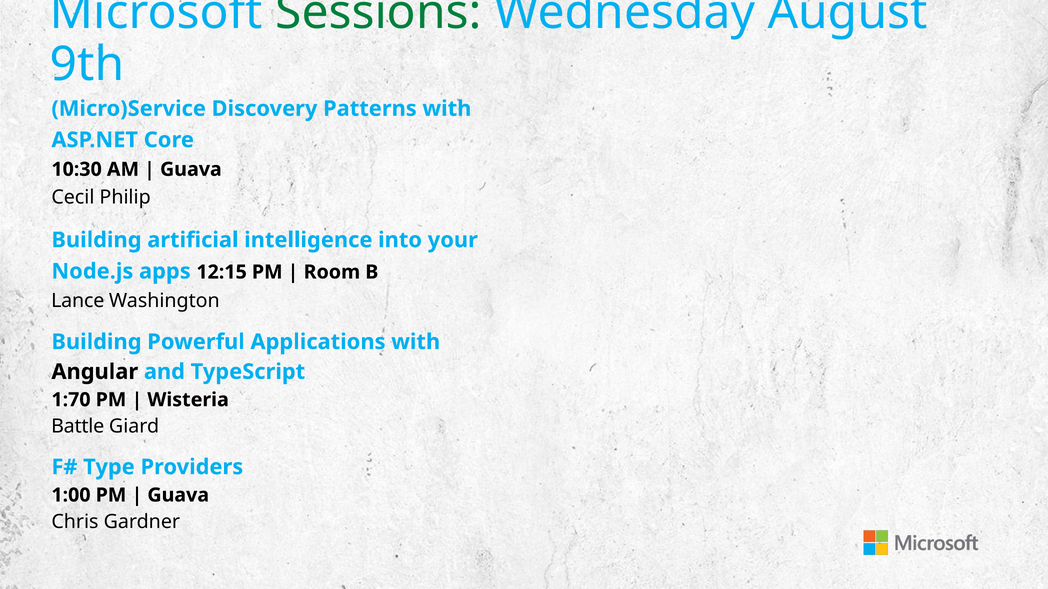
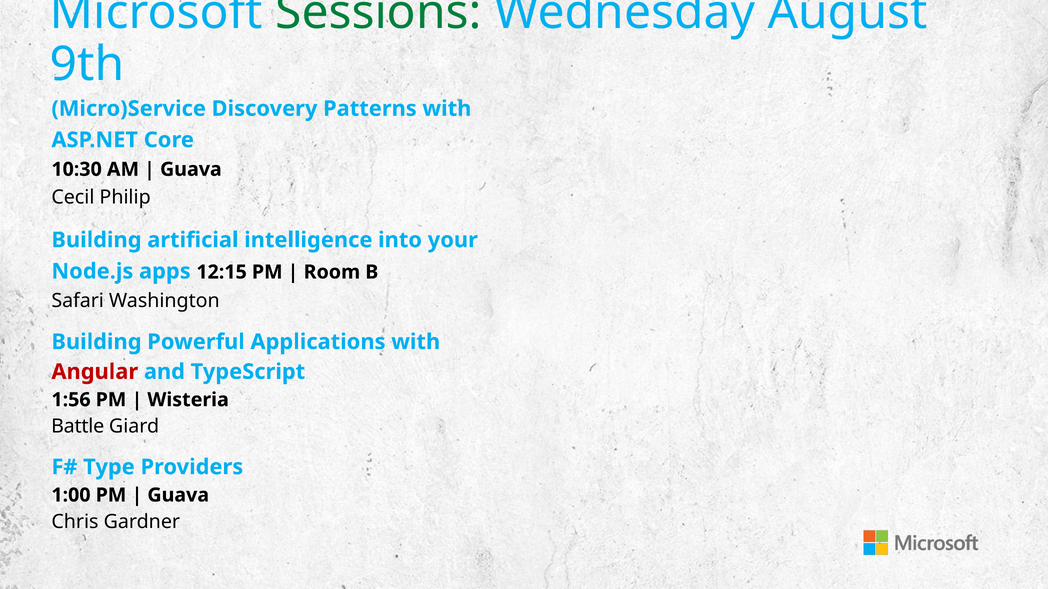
Lance: Lance -> Safari (78, 301)
Angular colour: black -> red (95, 372)
1:70: 1:70 -> 1:56 (71, 400)
